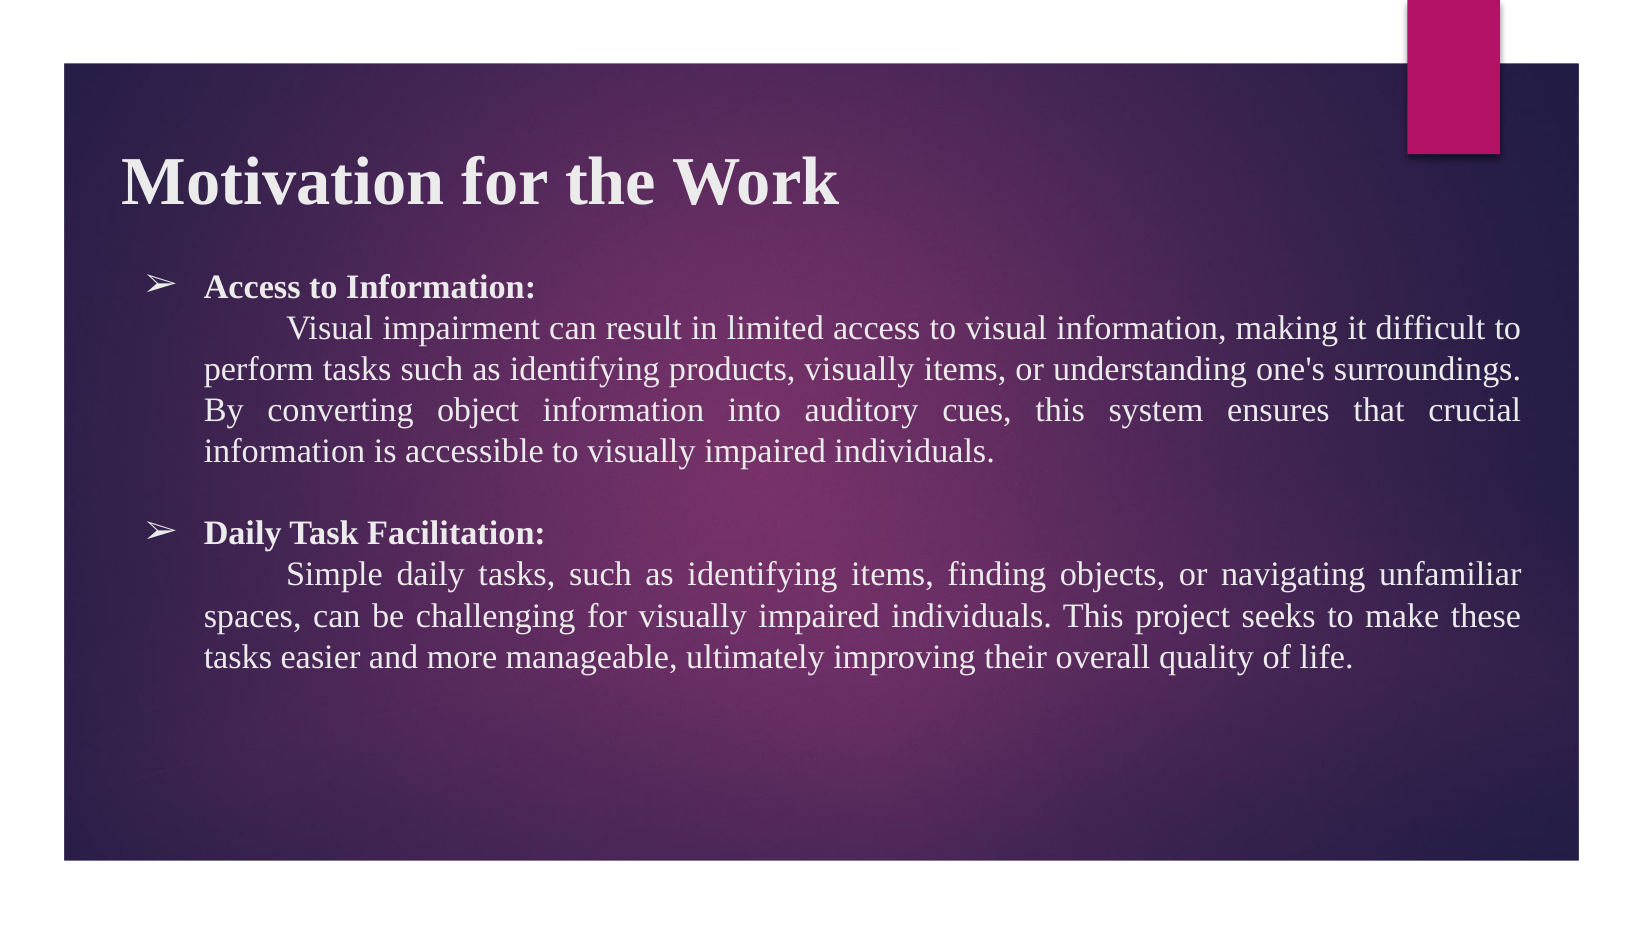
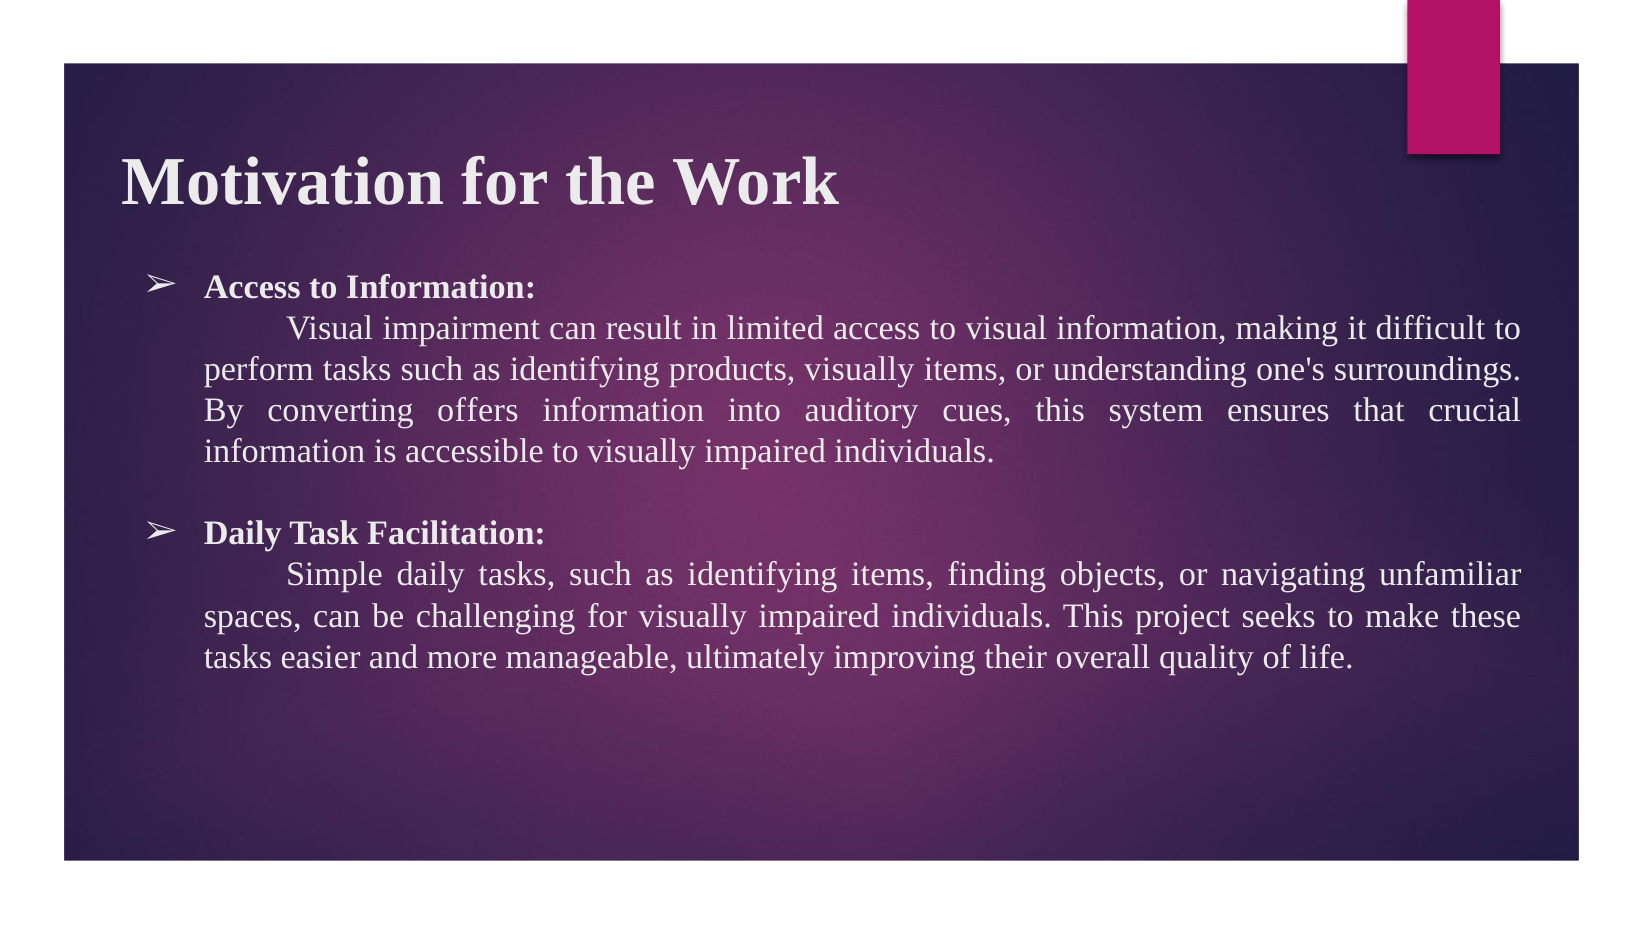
object: object -> offers (478, 410)
